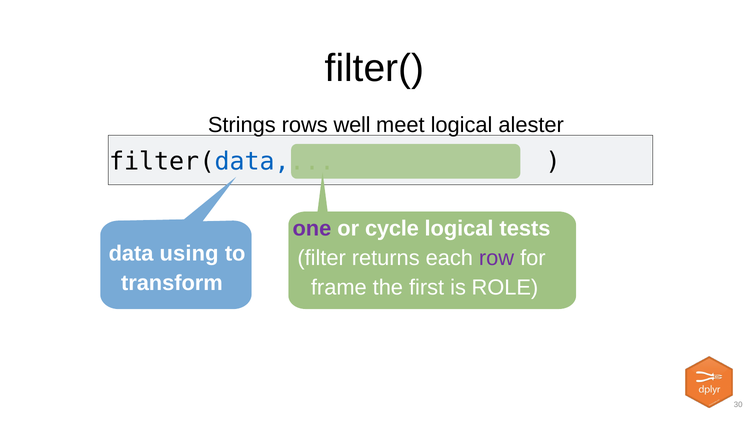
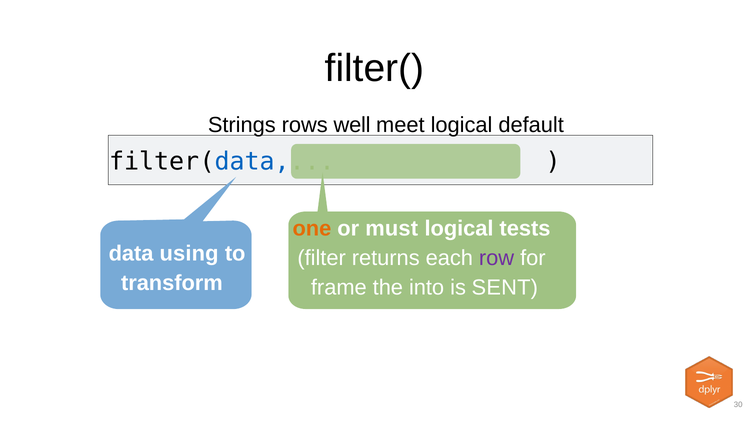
alester: alester -> default (531, 125)
one colour: purple -> orange (312, 229)
cycle: cycle -> must (392, 229)
first: first -> into (427, 288)
ROLE: ROLE -> SENT (505, 288)
